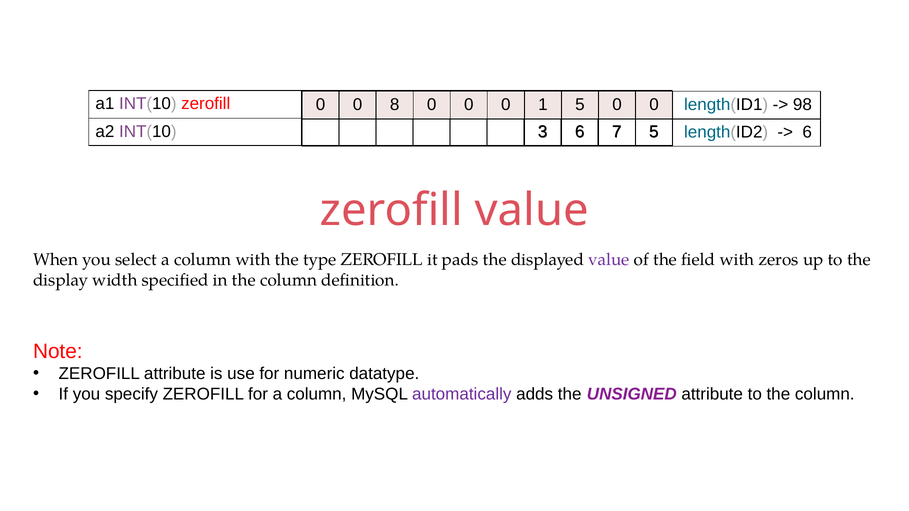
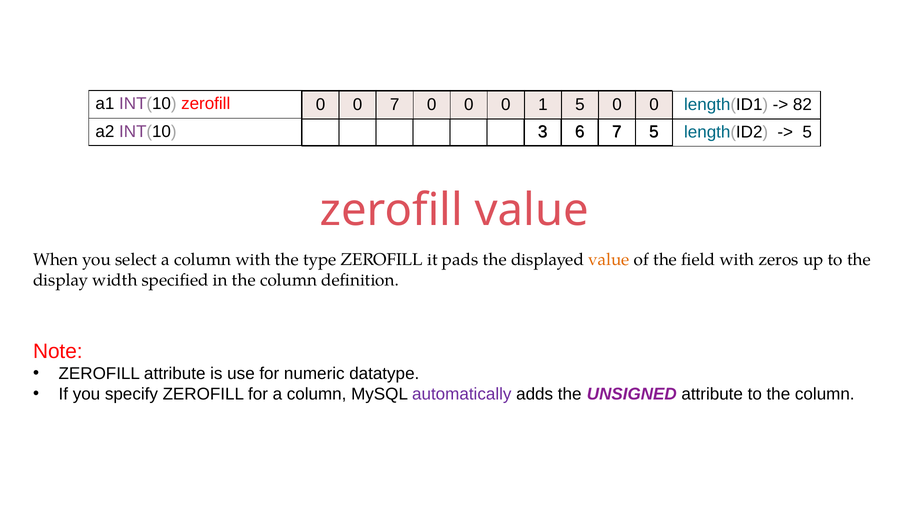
0 8: 8 -> 7 (395, 105)
98: 98 -> 82 (802, 105)
6: 6 -> 5 (807, 132)
value colour: purple -> orange (609, 260)
